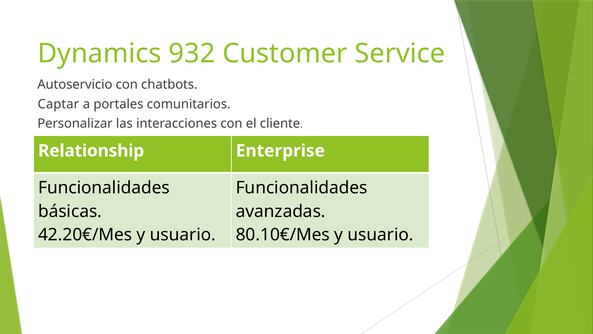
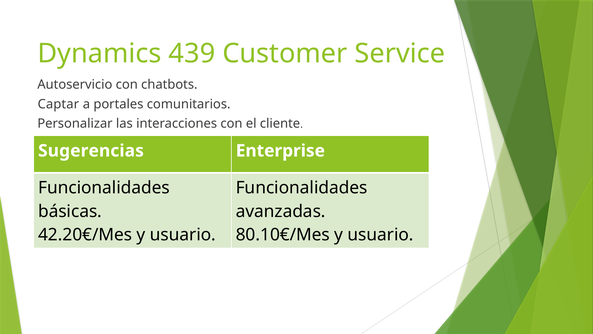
932: 932 -> 439 (192, 53)
Relationship: Relationship -> Sugerencias (91, 151)
